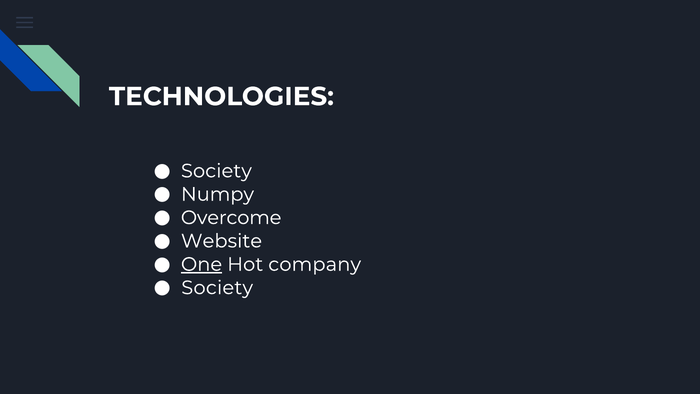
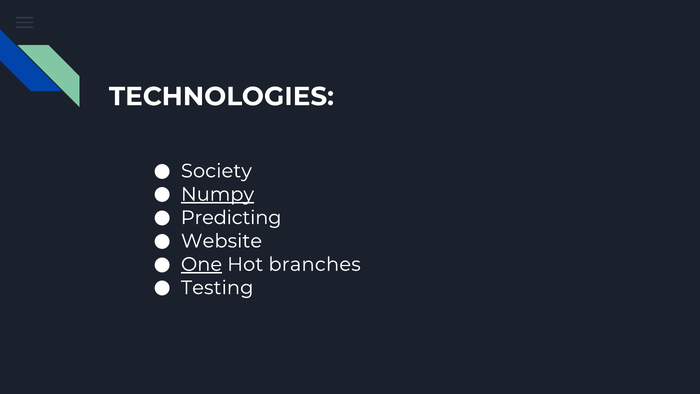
Numpy underline: none -> present (217, 194)
Overcome: Overcome -> Predicting (231, 218)
company: company -> branches (315, 264)
Society: Society -> Testing (217, 288)
